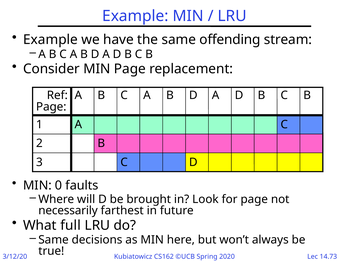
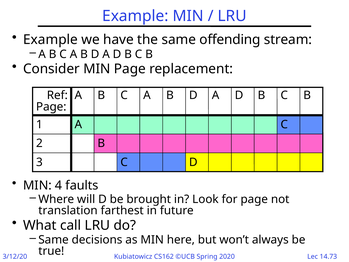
0: 0 -> 4 (59, 185)
necessarily: necessarily -> translation (68, 210)
full: full -> call (71, 225)
